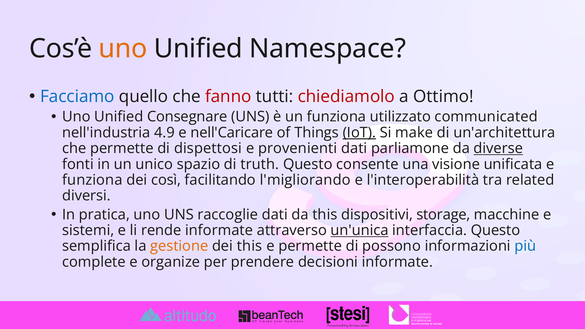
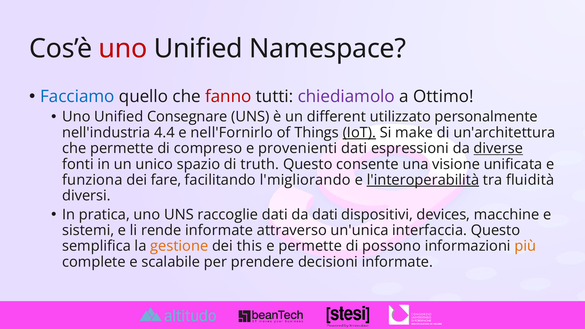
uno colour: orange -> red (123, 49)
chiediamolo colour: red -> purple (346, 97)
un funziona: funziona -> different (336, 117)
communicated: communicated -> personalmente (486, 117)
4.9: 4.9 -> 4.4 (164, 133)
nell'Caricare: nell'Caricare -> nell'Fornirlo (232, 133)
dispettosi: dispettosi -> compreso (208, 148)
parliamone: parliamone -> espressioni (410, 148)
così: così -> fare (166, 180)
l'interoperabilità underline: none -> present (423, 180)
related: related -> fluidità (530, 180)
da this: this -> dati (325, 215)
storage: storage -> devices (443, 215)
un'unica underline: present -> none (360, 230)
più colour: blue -> orange (525, 246)
organize: organize -> scalabile (171, 262)
